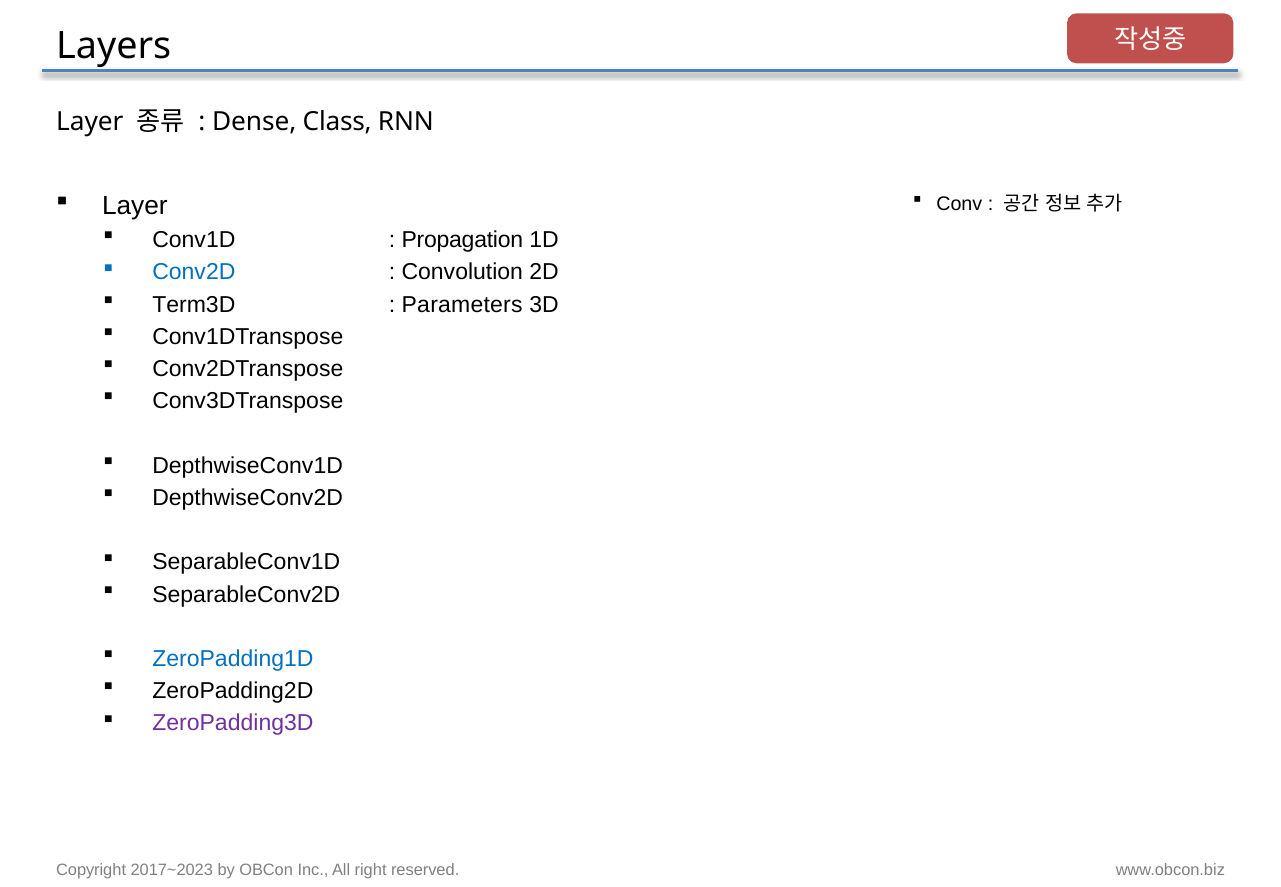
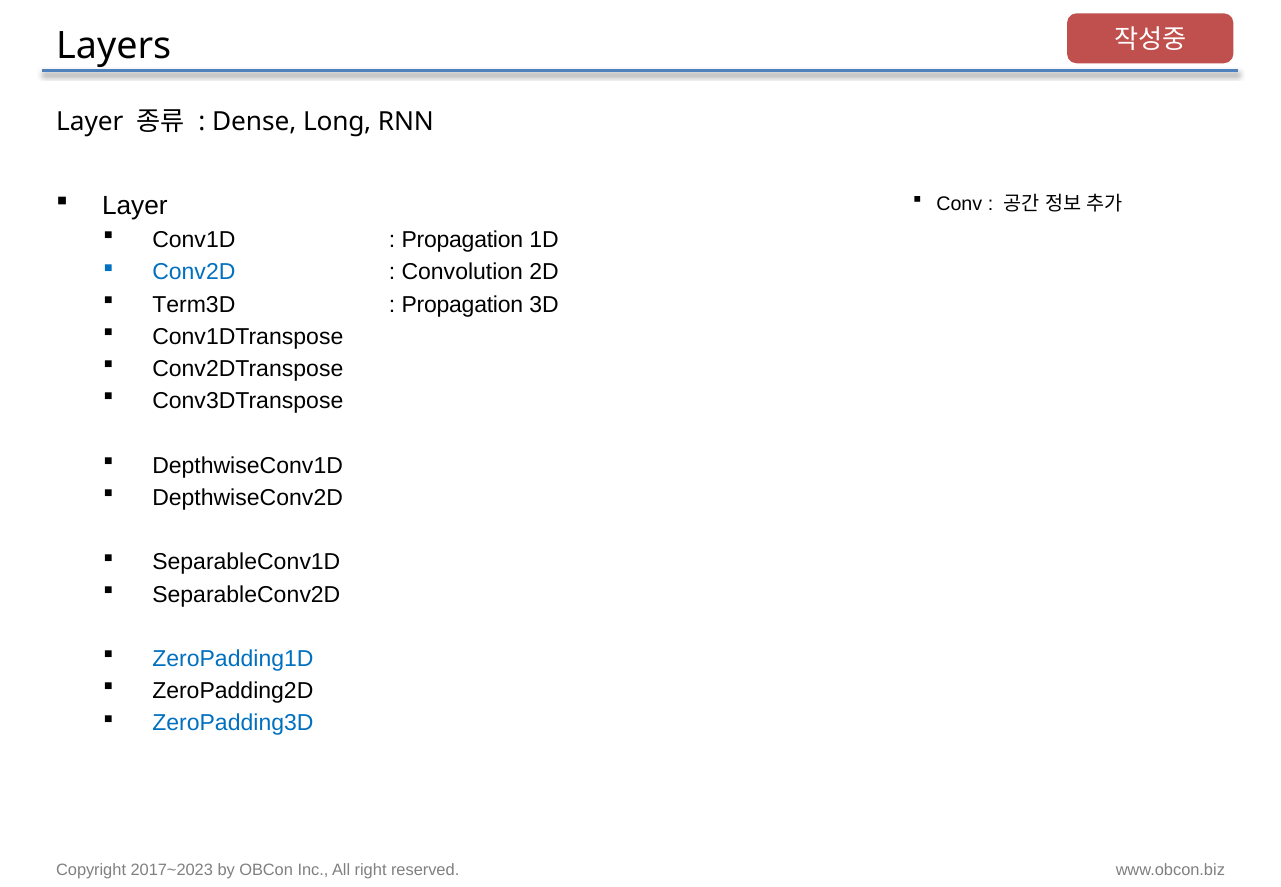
Class: Class -> Long (337, 122)
Parameters: Parameters -> Propagation (462, 304)
ZeroPadding3D colour: purple -> blue (233, 723)
